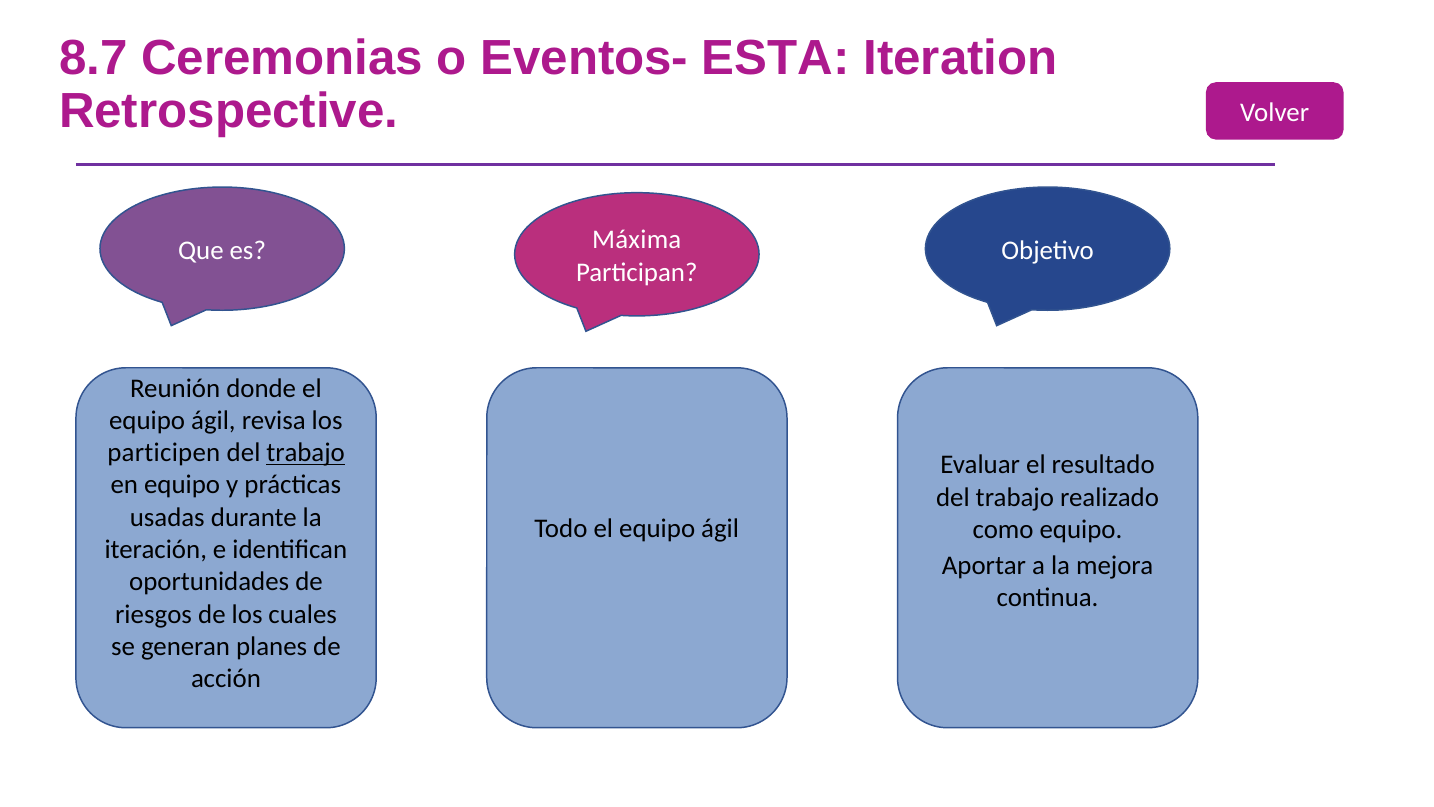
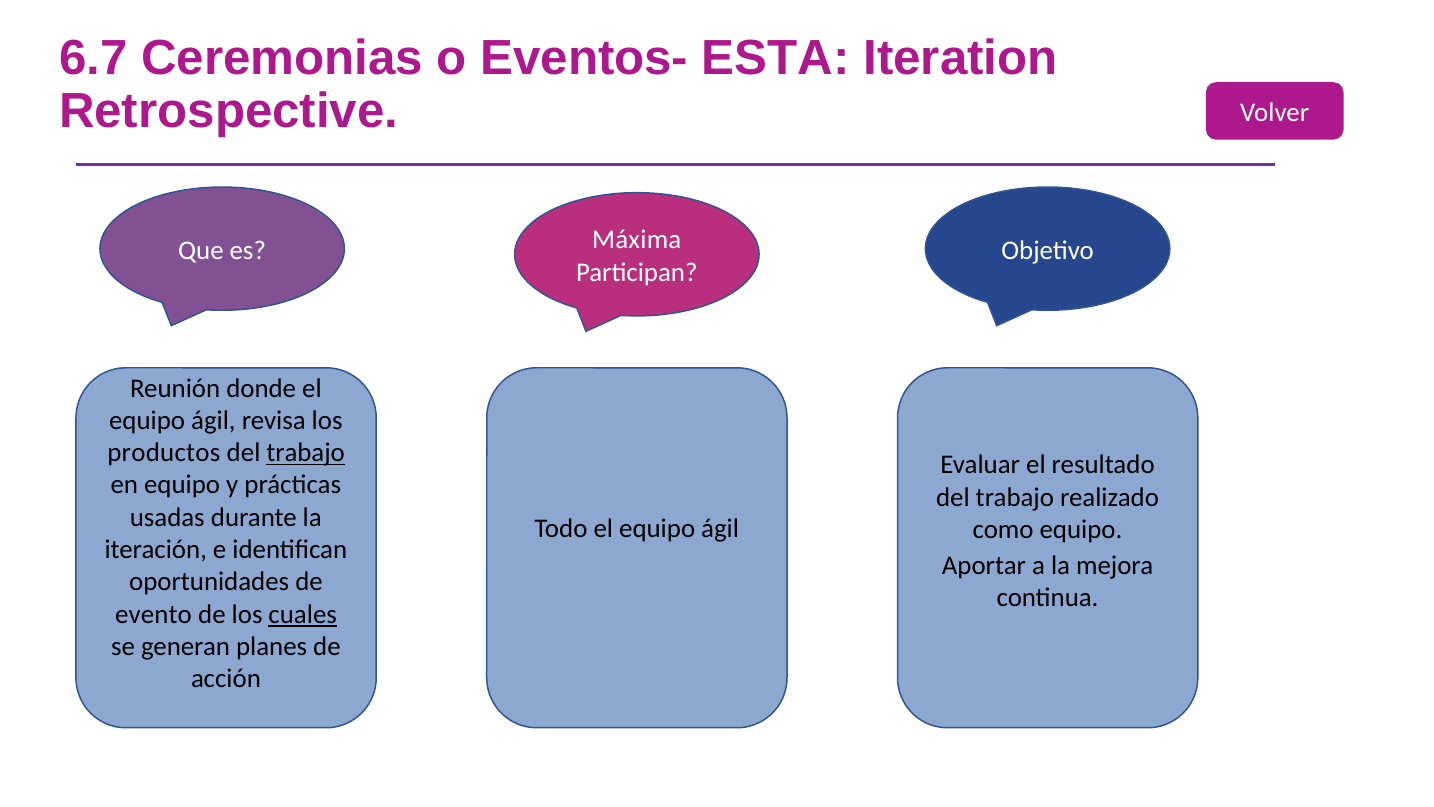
8.7: 8.7 -> 6.7 (93, 58)
participen: participen -> productos (164, 453)
riesgos: riesgos -> evento (153, 614)
cuales underline: none -> present (303, 614)
